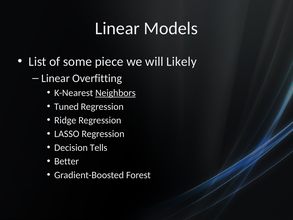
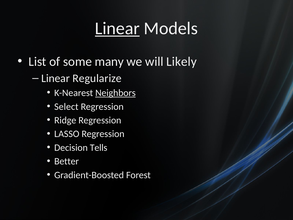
Linear underline: none -> present (117, 28)
piece: piece -> many (109, 61)
Overfitting: Overfitting -> Regularize (97, 78)
Tuned: Tuned -> Select (66, 106)
